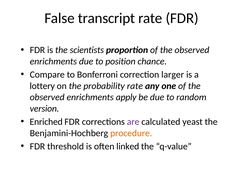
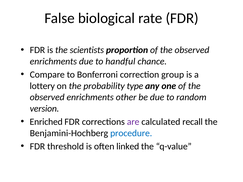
transcript: transcript -> biological (106, 18)
position: position -> handful (120, 61)
larger: larger -> group (173, 75)
probability rate: rate -> type (135, 86)
apply: apply -> other (126, 97)
yeast: yeast -> recall (193, 122)
procedure colour: orange -> blue (131, 133)
